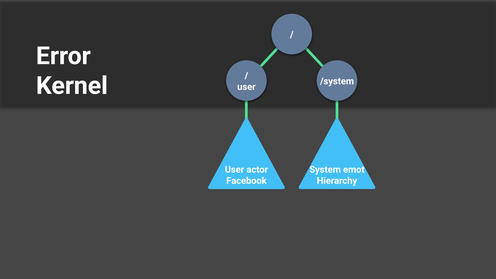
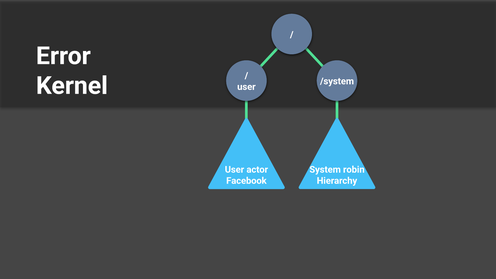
emot: emot -> robin (354, 170)
